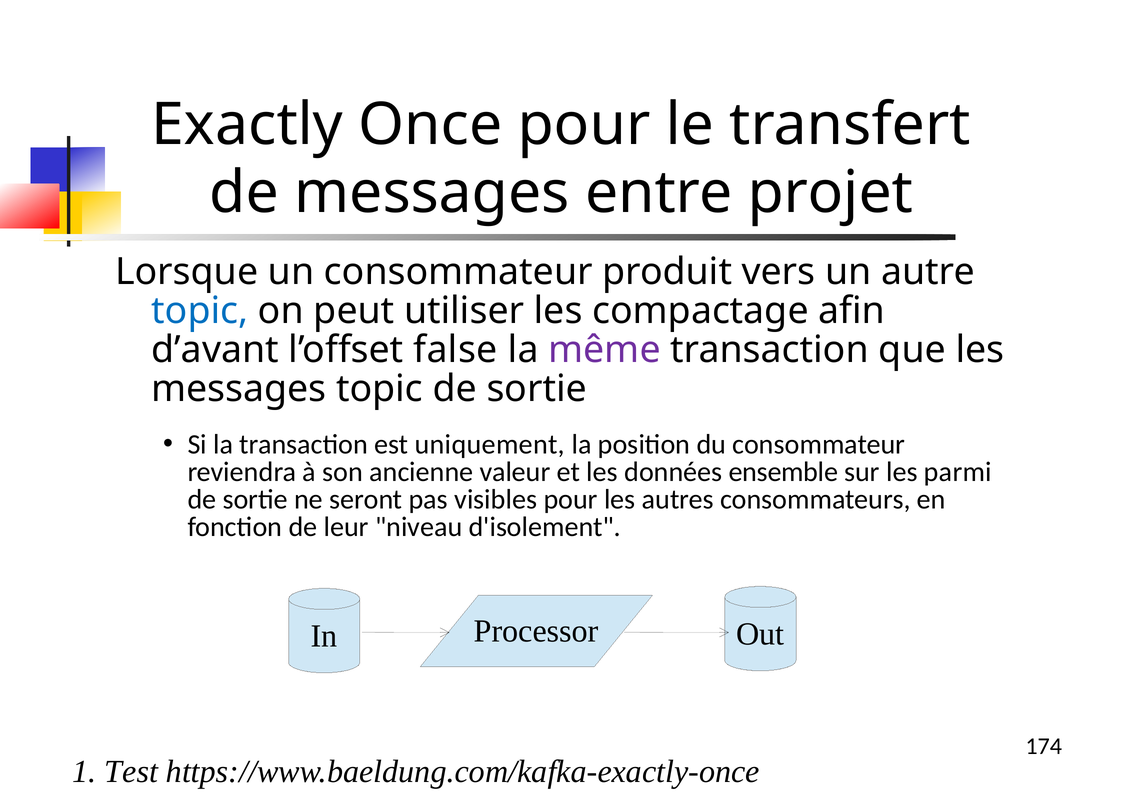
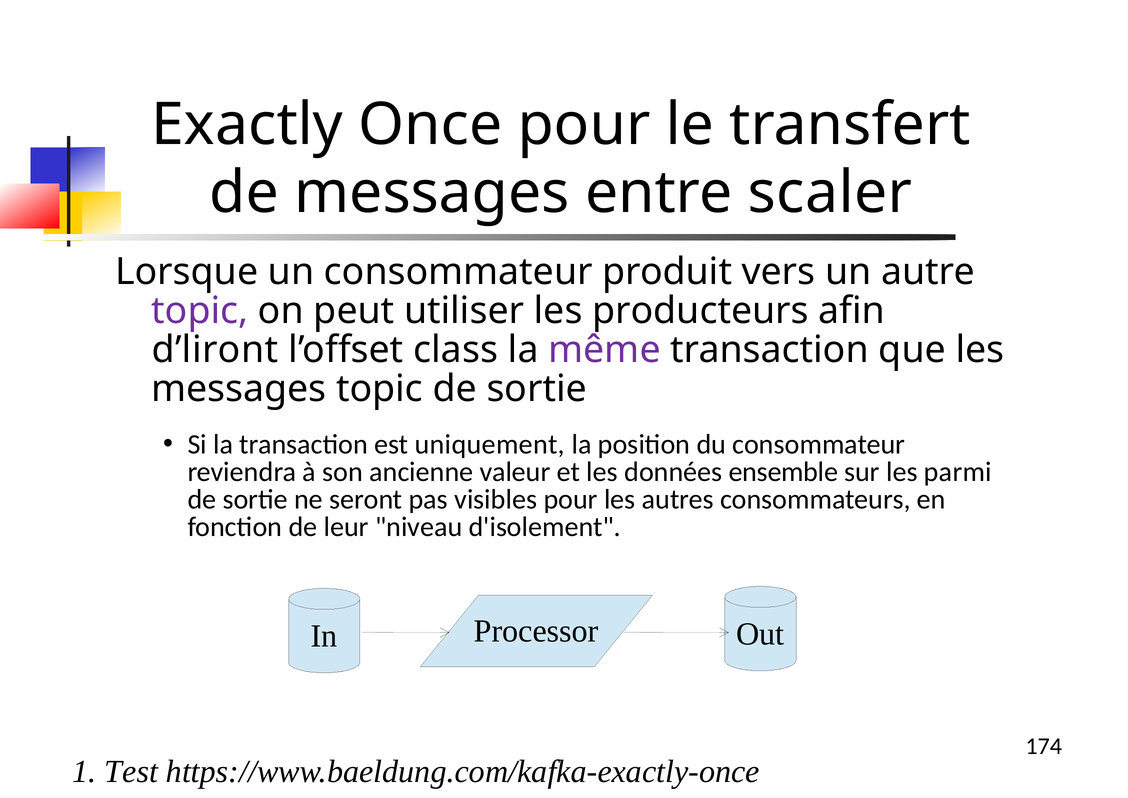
projet: projet -> scaler (830, 193)
topic colour: blue -> purple (200, 311)
compactage: compactage -> producteurs (701, 311)
d’avant: d’avant -> d’liront (215, 350)
false: false -> class (456, 350)
